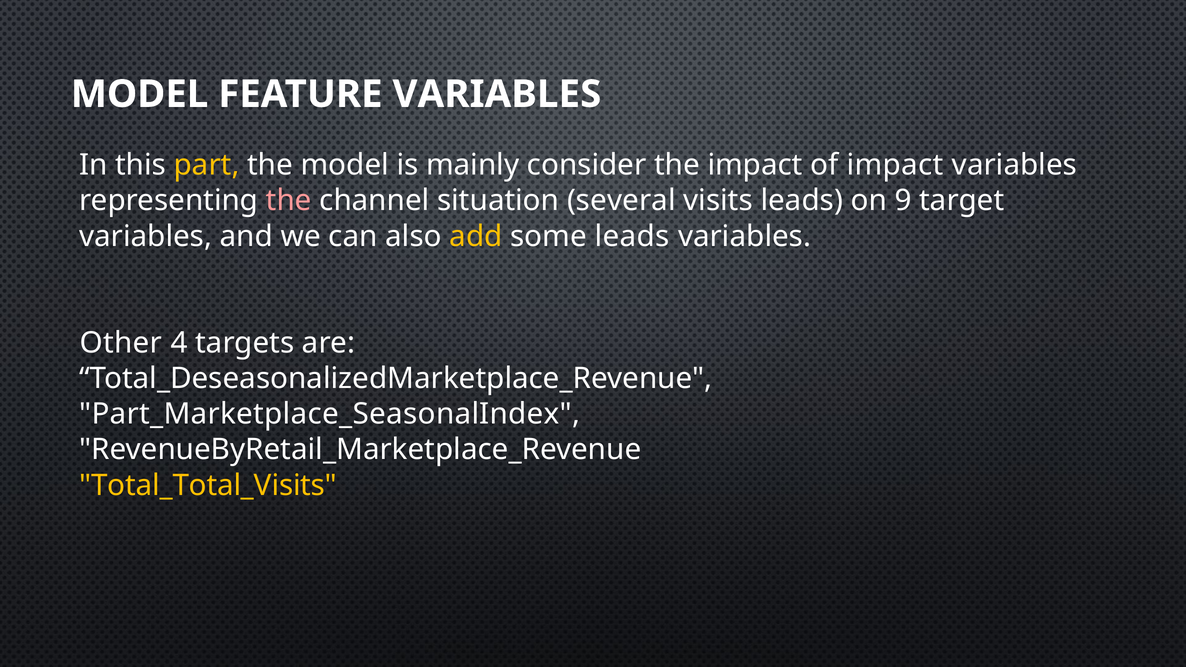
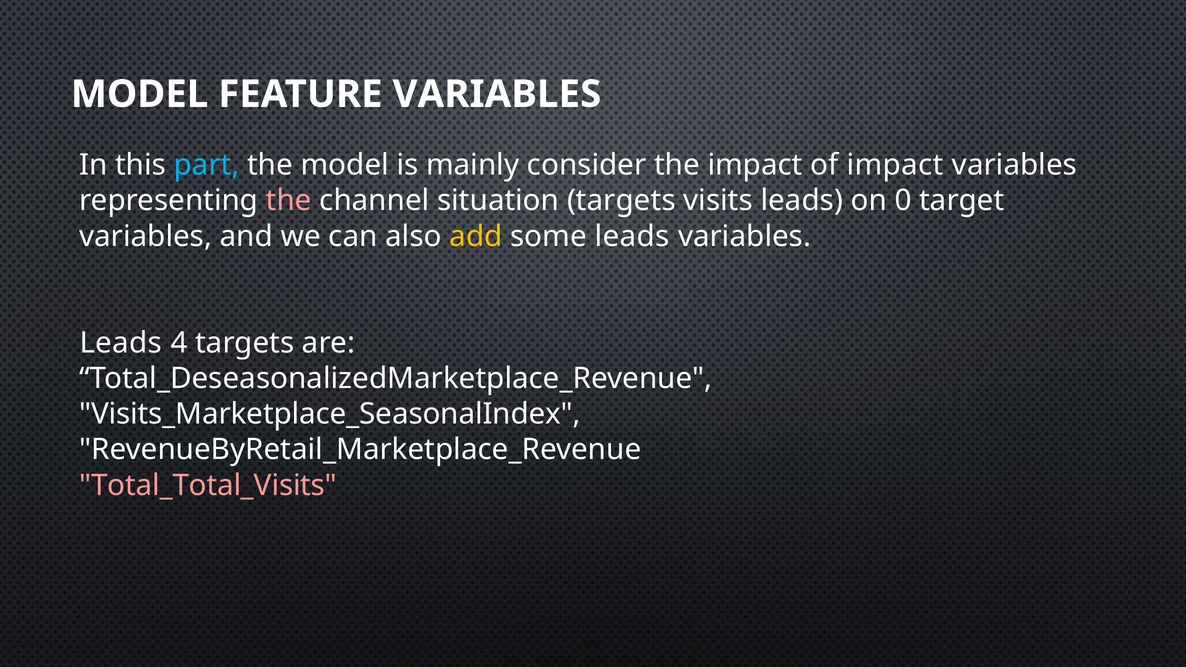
part colour: yellow -> light blue (207, 165)
situation several: several -> targets (621, 201)
9: 9 -> 0 (903, 201)
Other: Other -> Leads (121, 343)
Part_Marketplace_SeasonalIndex: Part_Marketplace_SeasonalIndex -> Visits_Marketplace_SeasonalIndex (330, 414)
Total_Total_Visits colour: yellow -> pink (208, 485)
